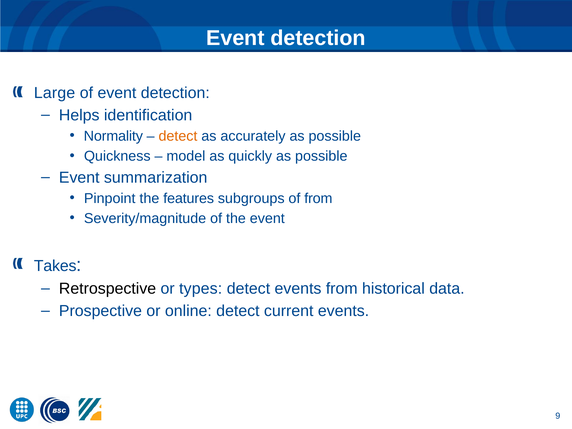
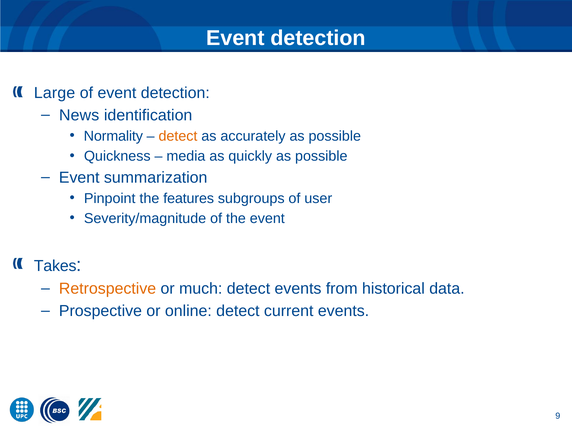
Helps: Helps -> News (79, 115)
model: model -> media (186, 156)
of from: from -> user (318, 198)
Retrospective colour: black -> orange (108, 289)
types: types -> much (201, 289)
